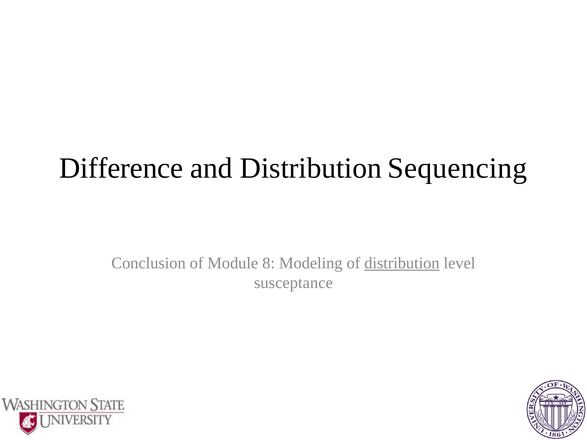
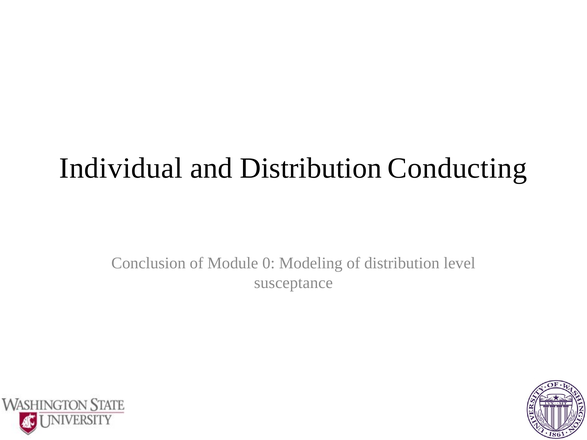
Difference: Difference -> Individual (121, 168)
Sequencing: Sequencing -> Conducting (457, 168)
8: 8 -> 0 (269, 263)
distribution underline: present -> none (402, 263)
